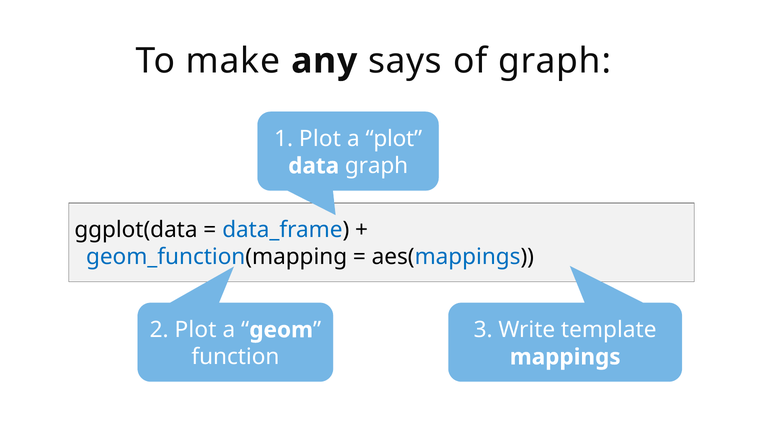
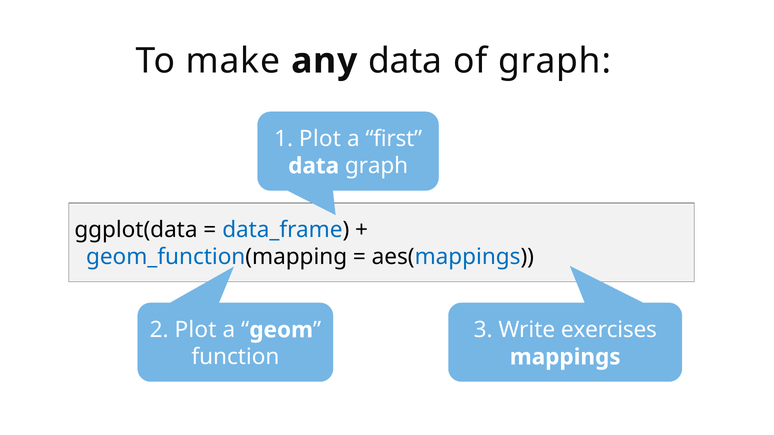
any says: says -> data (405, 61)
a plot: plot -> first (394, 139)
template: template -> exercises (609, 330)
